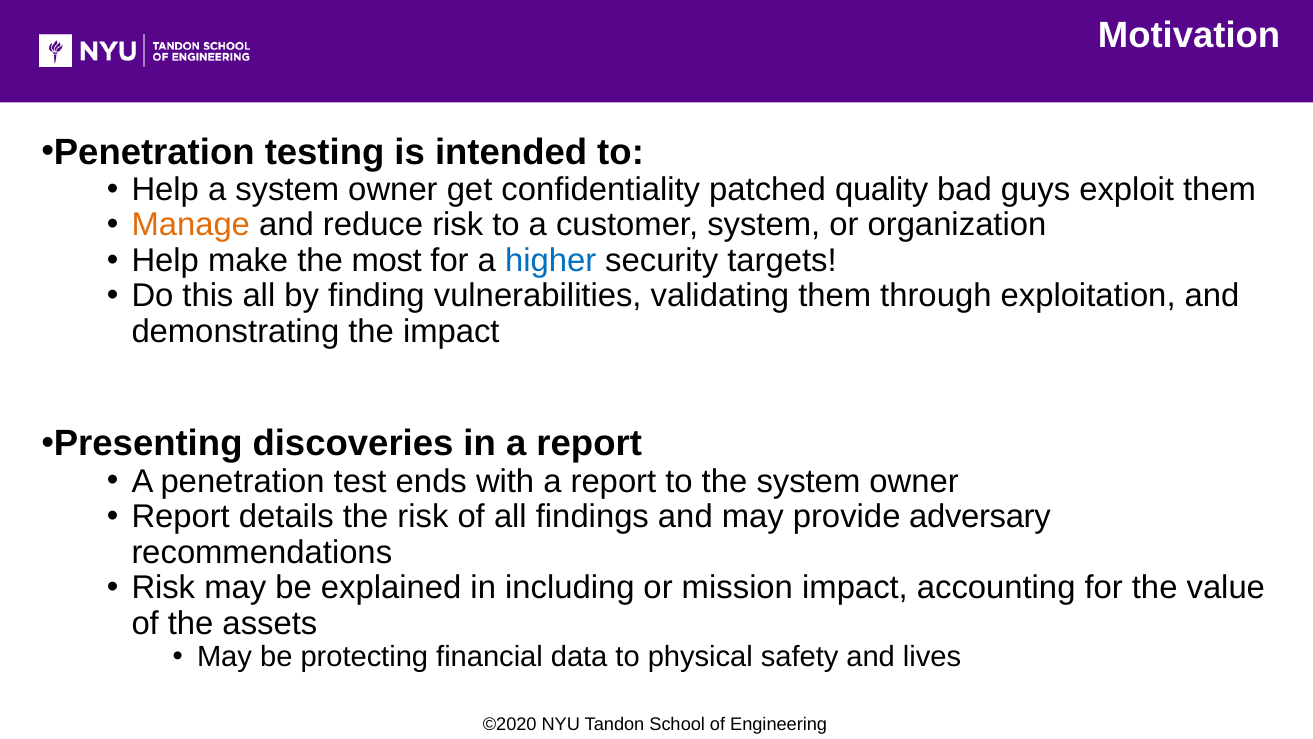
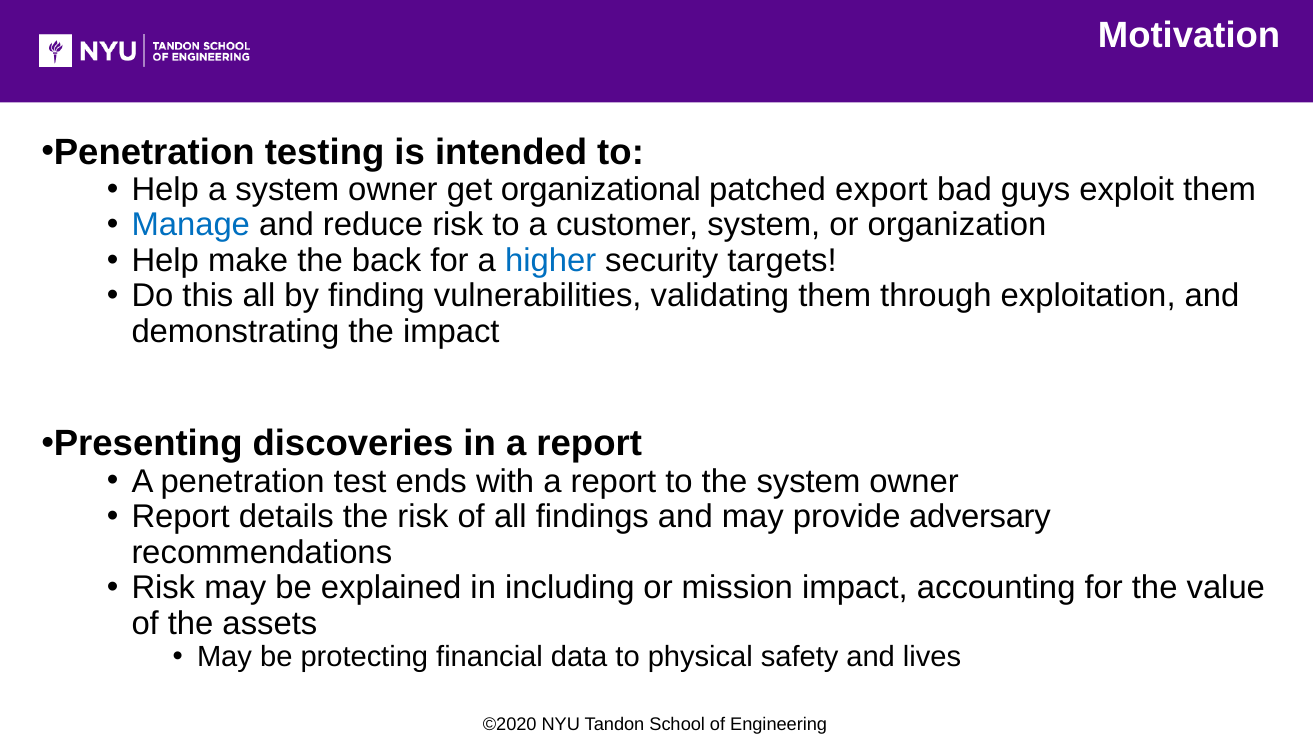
confidentiality: confidentiality -> organizational (601, 189)
quality: quality -> export (881, 189)
Manage colour: orange -> blue (191, 225)
most: most -> back (387, 260)
